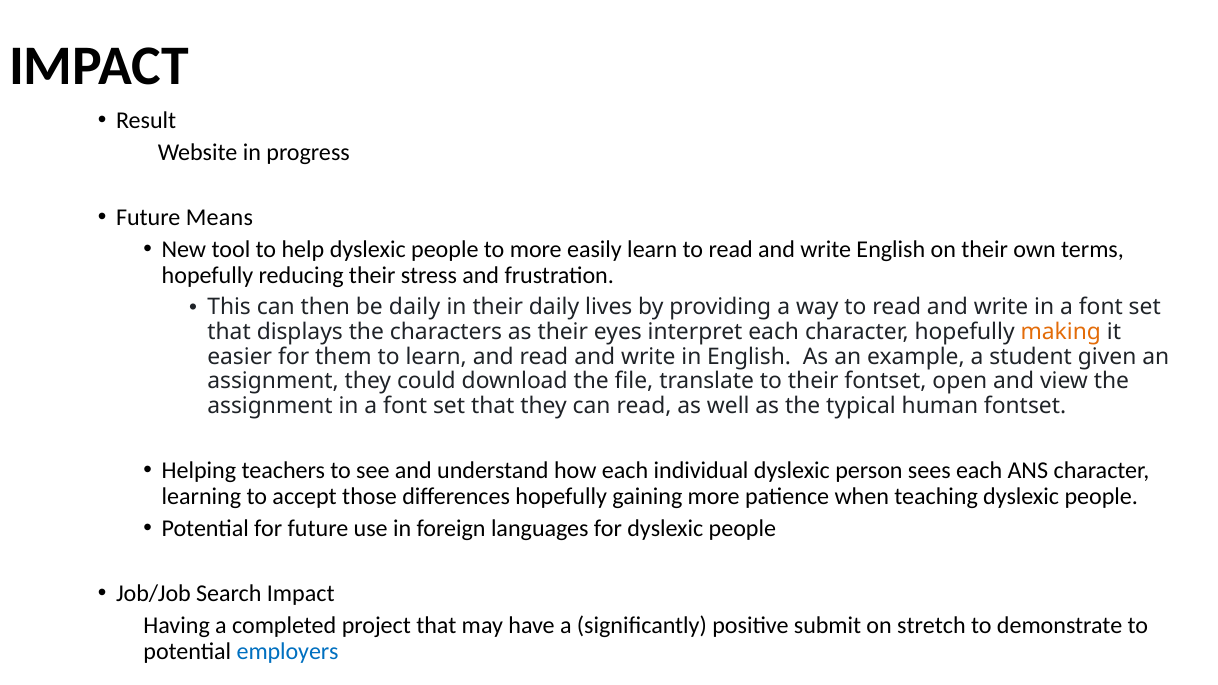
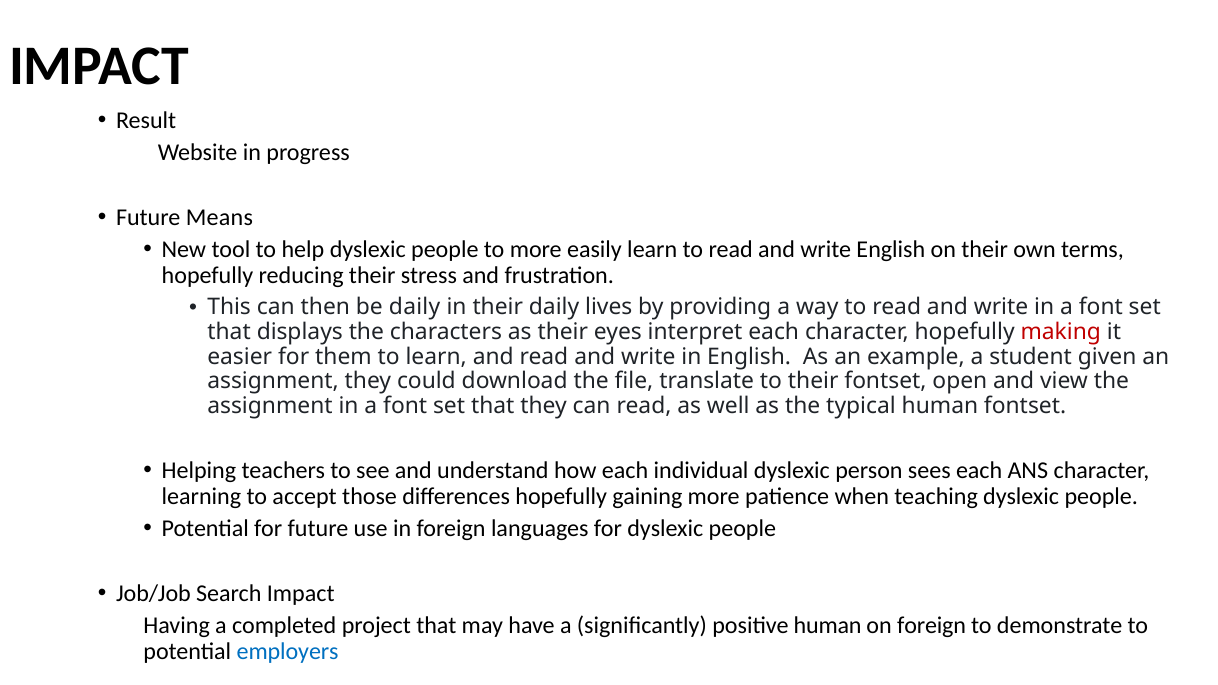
making colour: orange -> red (1061, 332)
positive submit: submit -> human (828, 626)
on stretch: stretch -> foreign (932, 626)
